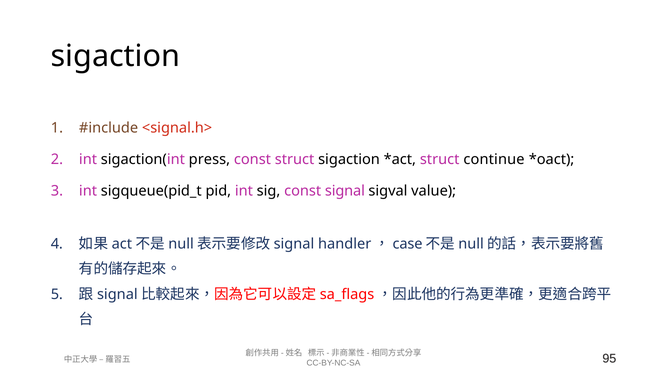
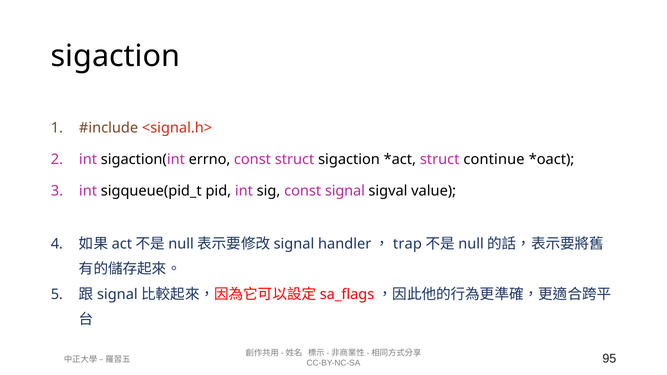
press: press -> errno (210, 159)
case: case -> trap (407, 244)
